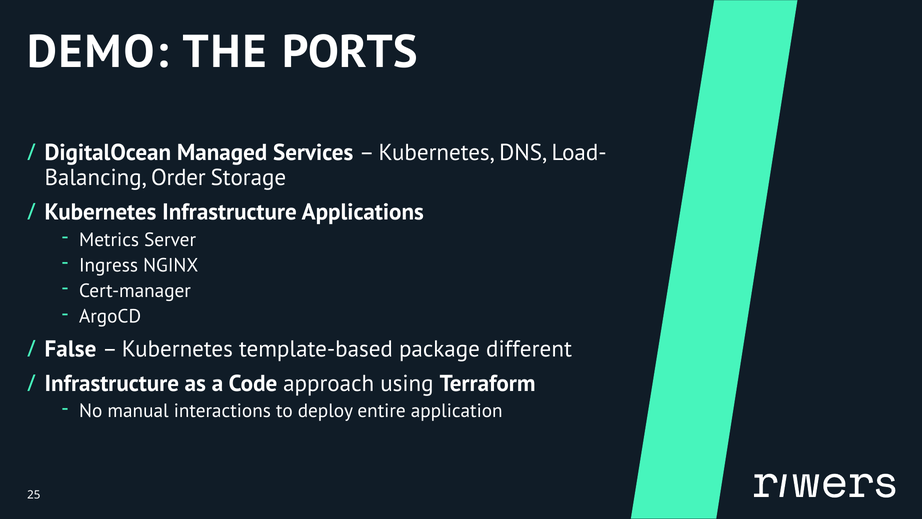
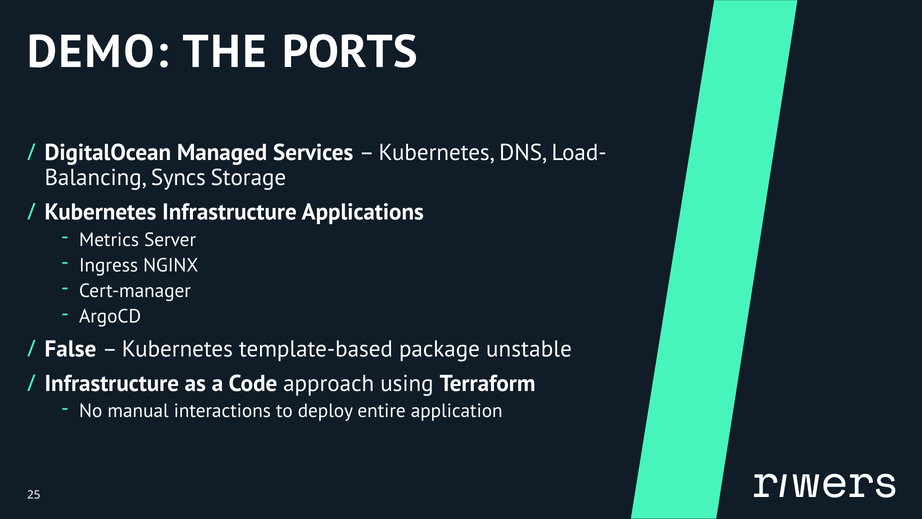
Order: Order -> Syncs (178, 177)
different: different -> unstable (529, 349)
